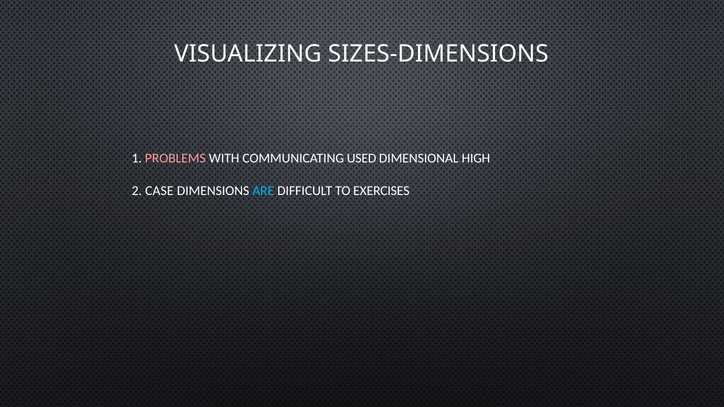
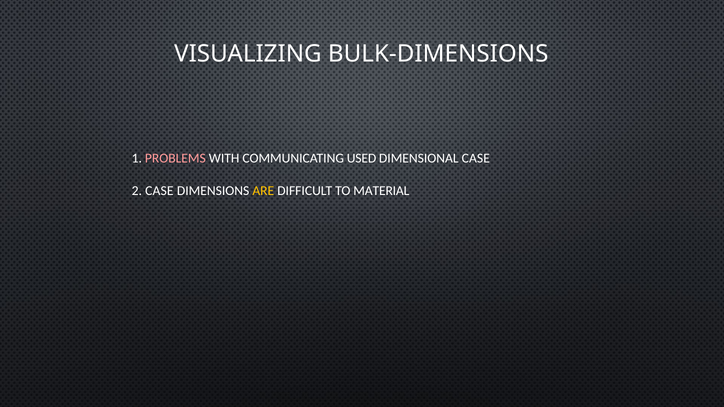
SIZES-DIMENSIONS: SIZES-DIMENSIONS -> BULK-DIMENSIONS (438, 54)
DIMENSIONAL HIGH: HIGH -> CASE (476, 158)
ARE colour: light blue -> yellow (263, 191)
EXERCISES: EXERCISES -> MATERIAL (381, 191)
